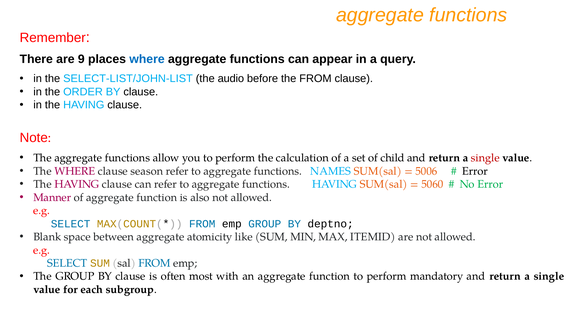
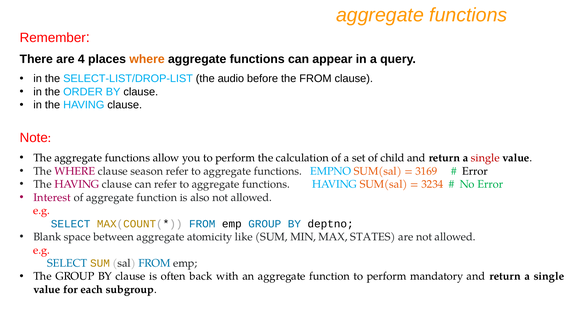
9: 9 -> 4 (81, 59)
where colour: blue -> orange (147, 59)
SELECT-LIST/JOHN-LIST: SELECT-LIST/JOHN-LIST -> SELECT-LIST/DROP-LIST (128, 79)
NAMES: NAMES -> EMPNO (331, 171)
5006: 5006 -> 3169 (426, 171)
5060: 5060 -> 3234 (432, 184)
Manner: Manner -> Interest (52, 197)
ITEMID: ITEMID -> STATES (373, 237)
most: most -> back (201, 276)
